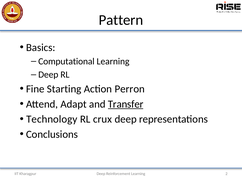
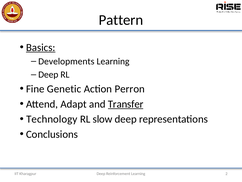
Basics underline: none -> present (41, 47)
Computational: Computational -> Developments (66, 61)
Starting: Starting -> Genetic (64, 89)
crux: crux -> slow (103, 119)
